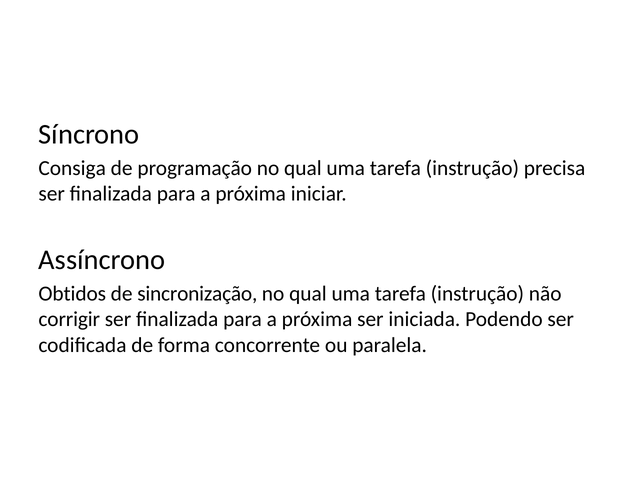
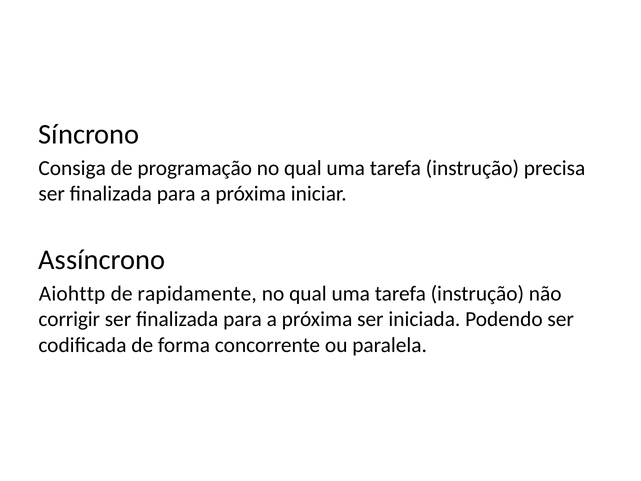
Obtidos: Obtidos -> Aiohttp (72, 294)
sincronização: sincronização -> rapidamente (197, 294)
